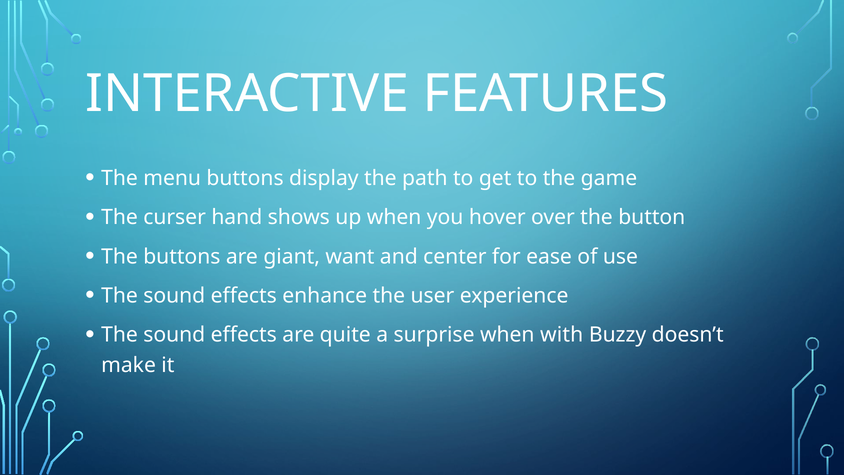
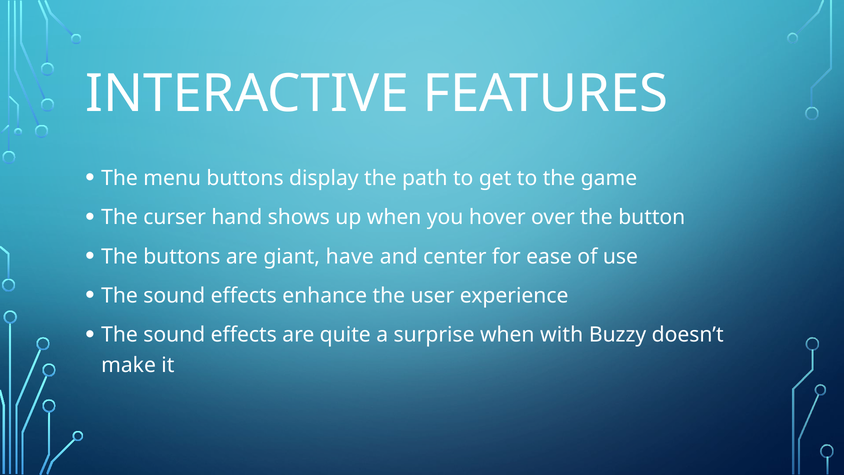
want: want -> have (350, 256)
